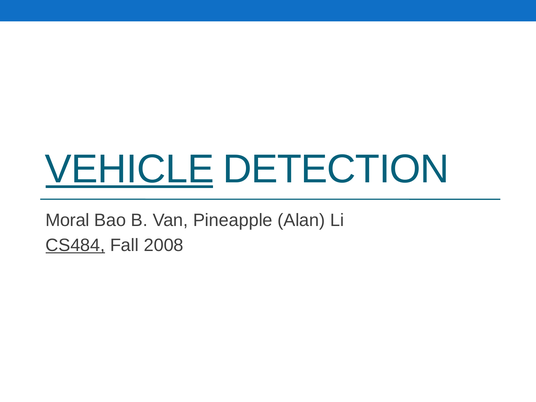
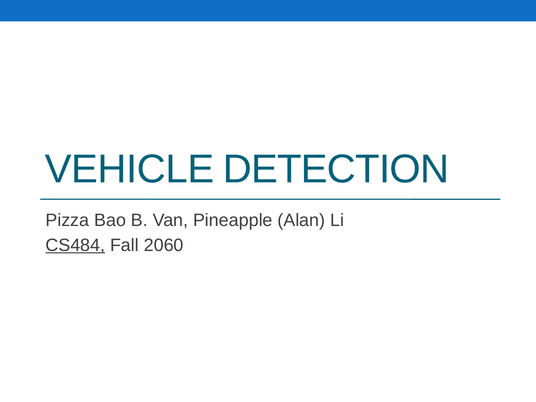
VEHICLE underline: present -> none (129, 169)
Moral: Moral -> Pizza (67, 220)
2008: 2008 -> 2060 (164, 245)
